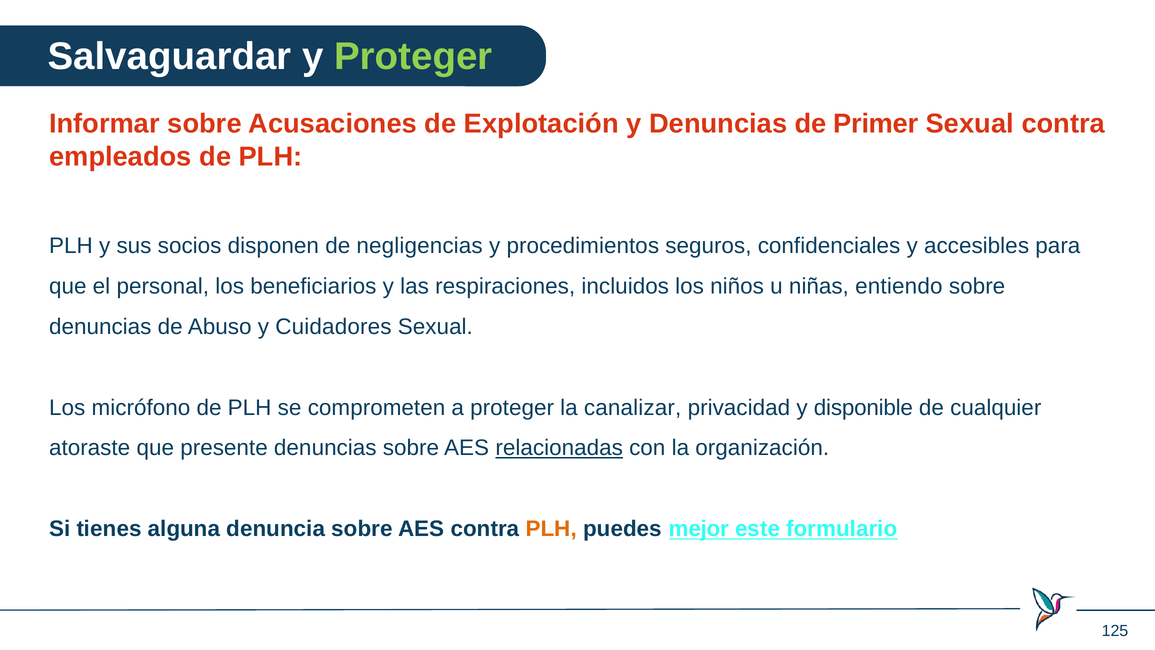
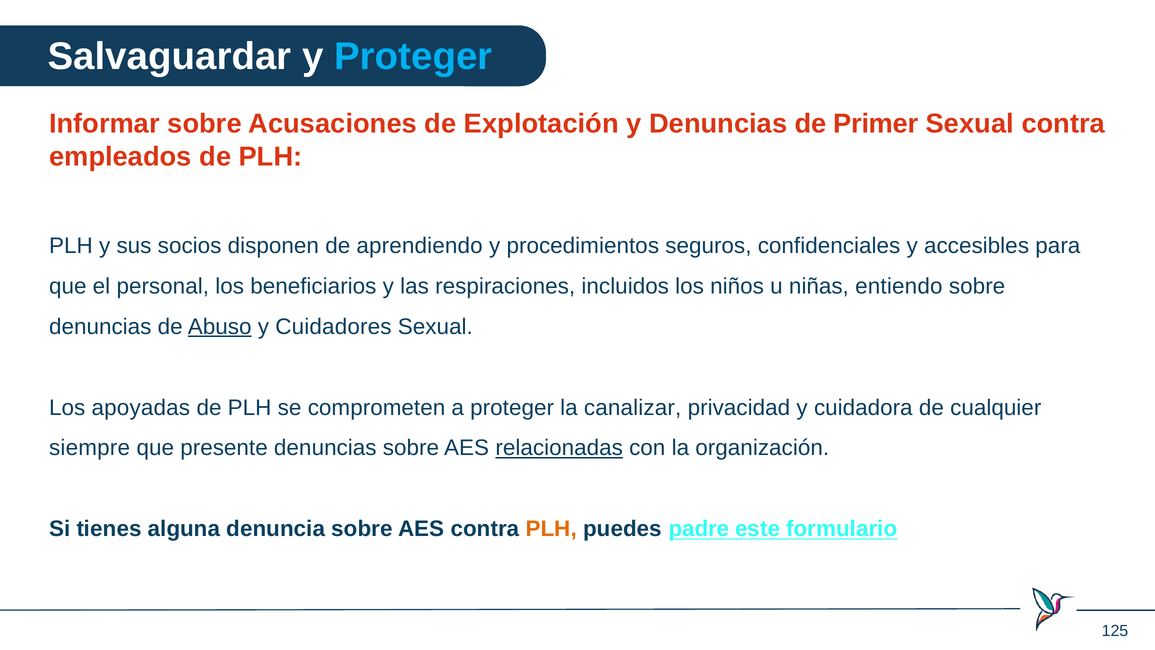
Proteger colour: light green -> light blue (413, 56)
negligencias: negligencias -> aprendiendo (420, 246)
Abuso underline: none -> present (220, 327)
micrófono: micrófono -> apoyadas (141, 407)
disponible: disponible -> cuidadora (863, 407)
atoraste: atoraste -> siempre (90, 448)
mejor: mejor -> padre (699, 529)
